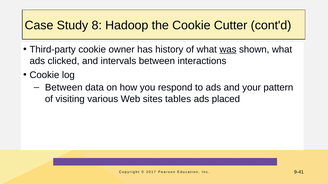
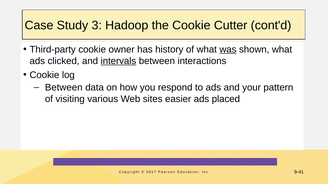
8: 8 -> 3 (97, 25)
intervals underline: none -> present (118, 61)
tables: tables -> easier (178, 99)
